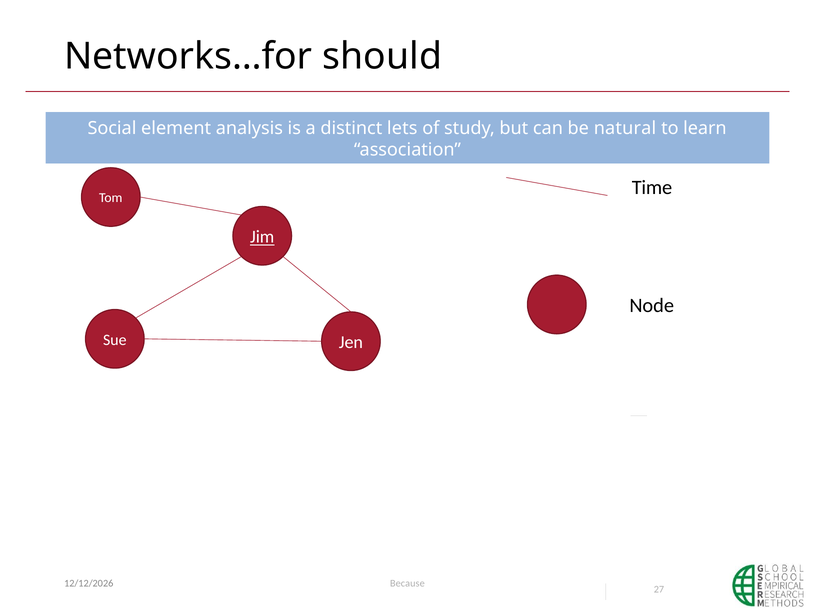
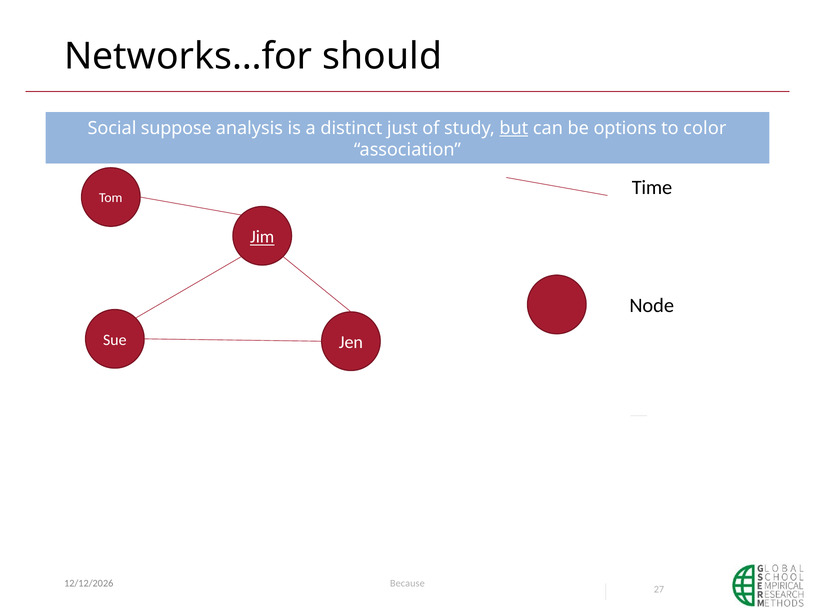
element: element -> suppose (176, 128)
lets: lets -> just (402, 128)
but underline: none -> present (514, 128)
natural: natural -> options (625, 128)
learn: learn -> color (705, 128)
